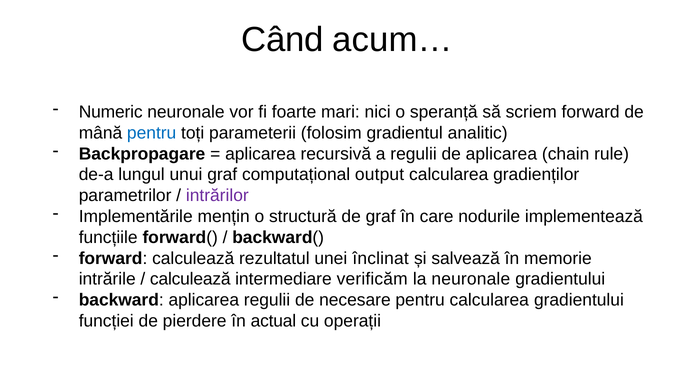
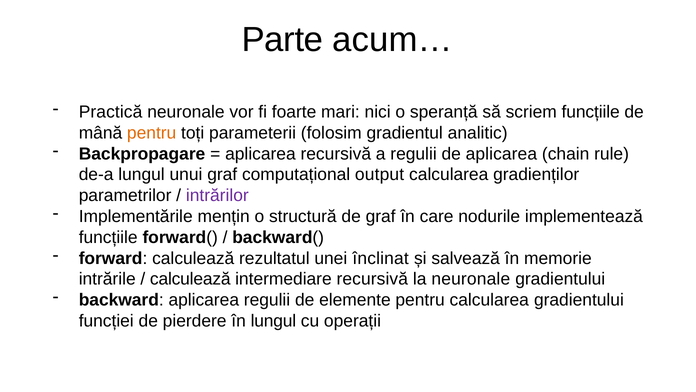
Când: Când -> Parte (282, 40)
Numeric: Numeric -> Practică (111, 112)
scriem forward: forward -> funcțiile (591, 112)
pentru colour: blue -> orange (152, 133)
intermediare verificăm: verificăm -> recursivă (372, 279)
necesare: necesare -> elemente (355, 300)
în actual: actual -> lungul (273, 321)
